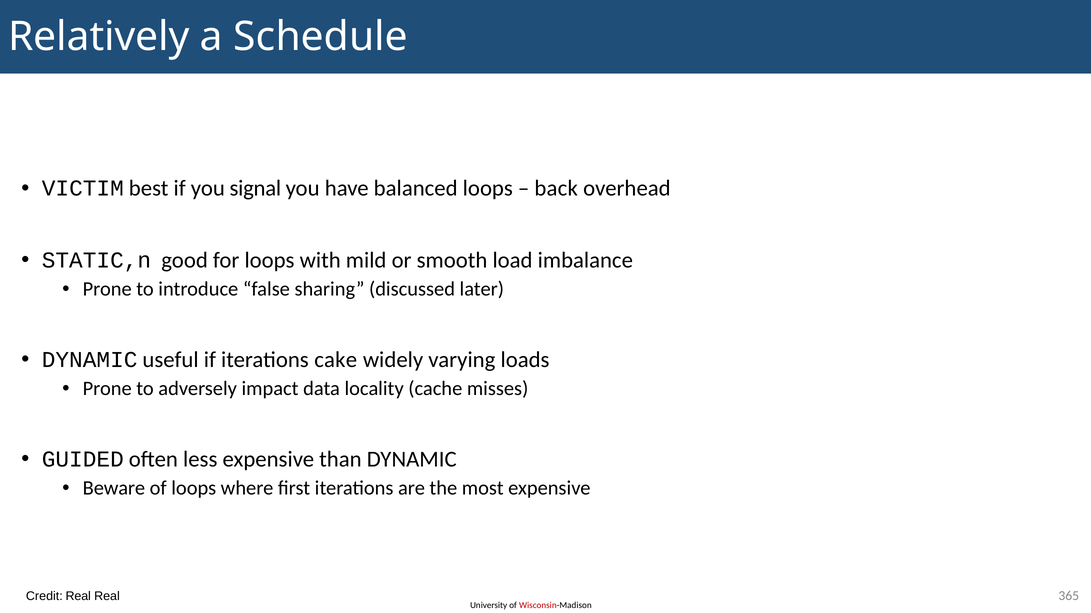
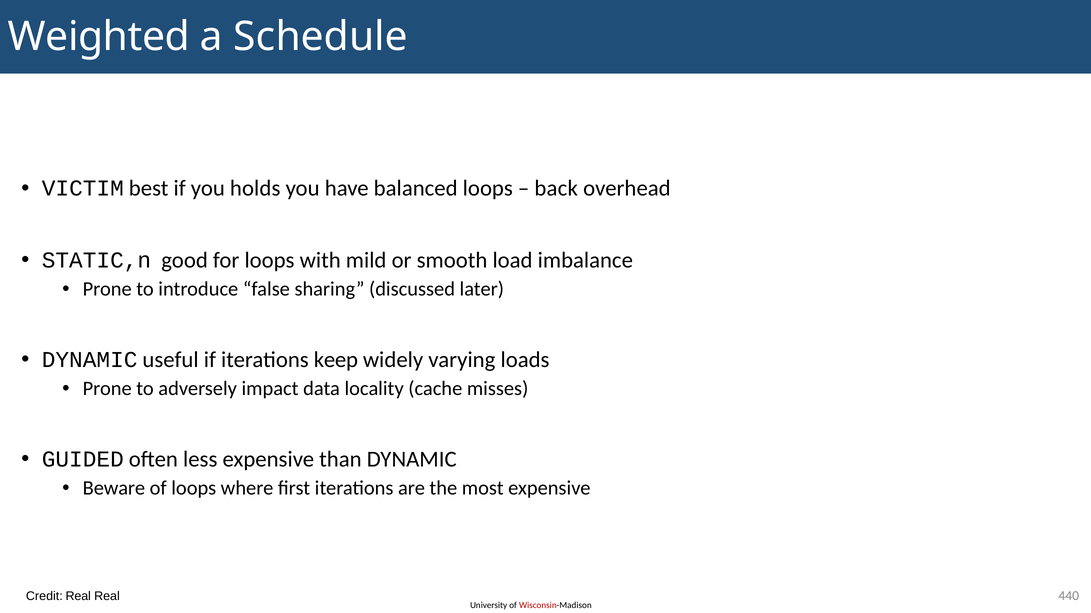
Relatively: Relatively -> Weighted (99, 37)
signal: signal -> holds (255, 189)
cake: cake -> keep (336, 360)
365: 365 -> 440 (1069, 596)
